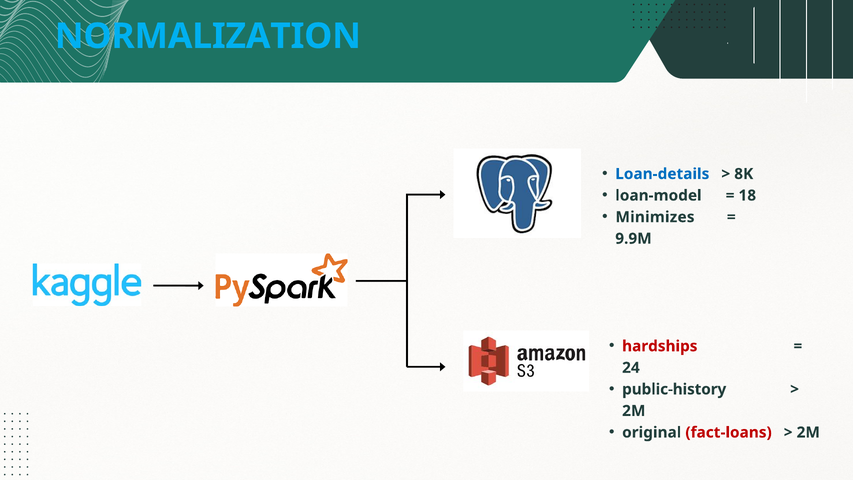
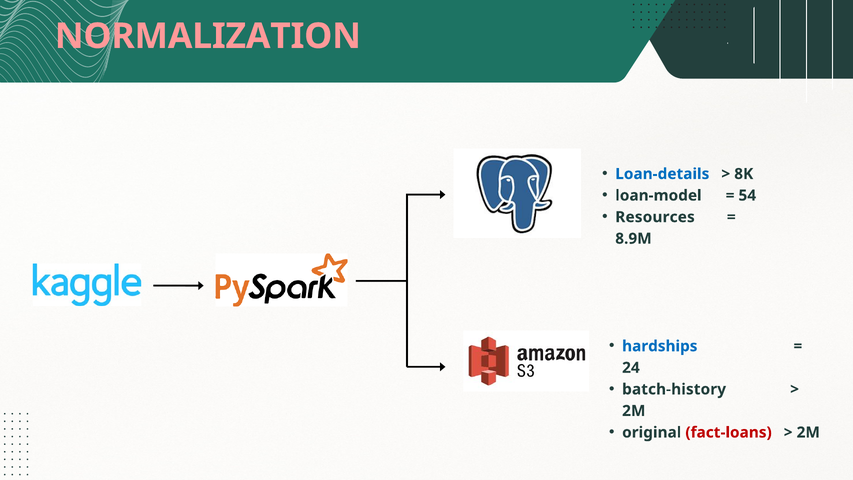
NORMALIZATION colour: light blue -> pink (208, 36)
18: 18 -> 54 (747, 195)
Minimizes: Minimizes -> Resources (655, 217)
9.9M: 9.9M -> 8.9M (633, 239)
hardships colour: red -> blue (660, 346)
public-history: public-history -> batch-history (674, 389)
